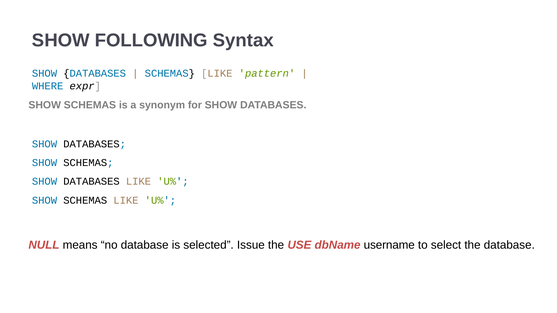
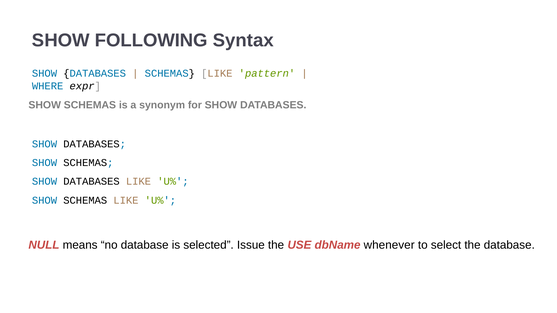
username: username -> whenever (389, 245)
